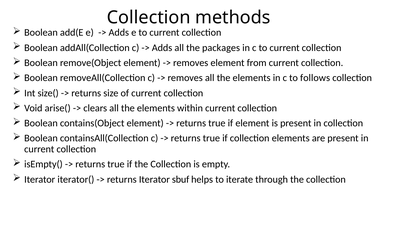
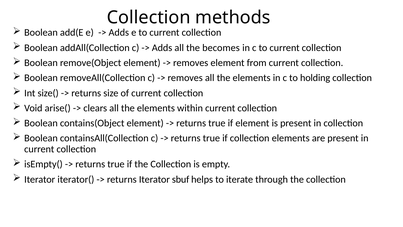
packages: packages -> becomes (221, 48)
follows: follows -> holding (315, 78)
